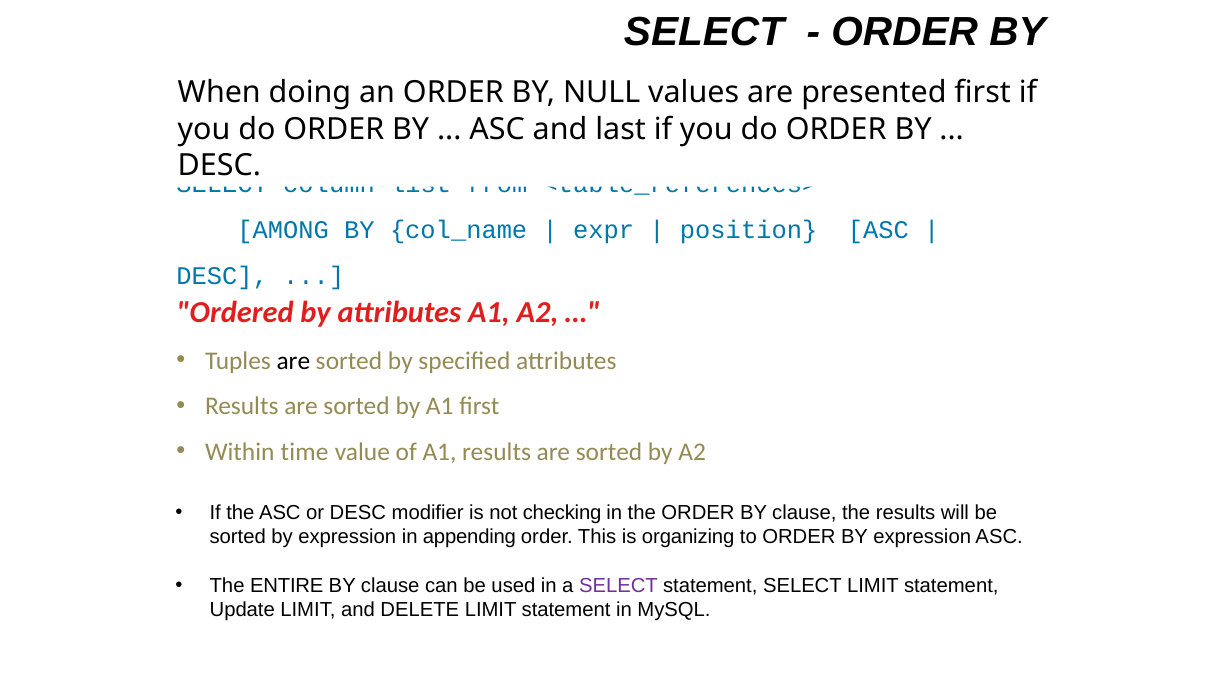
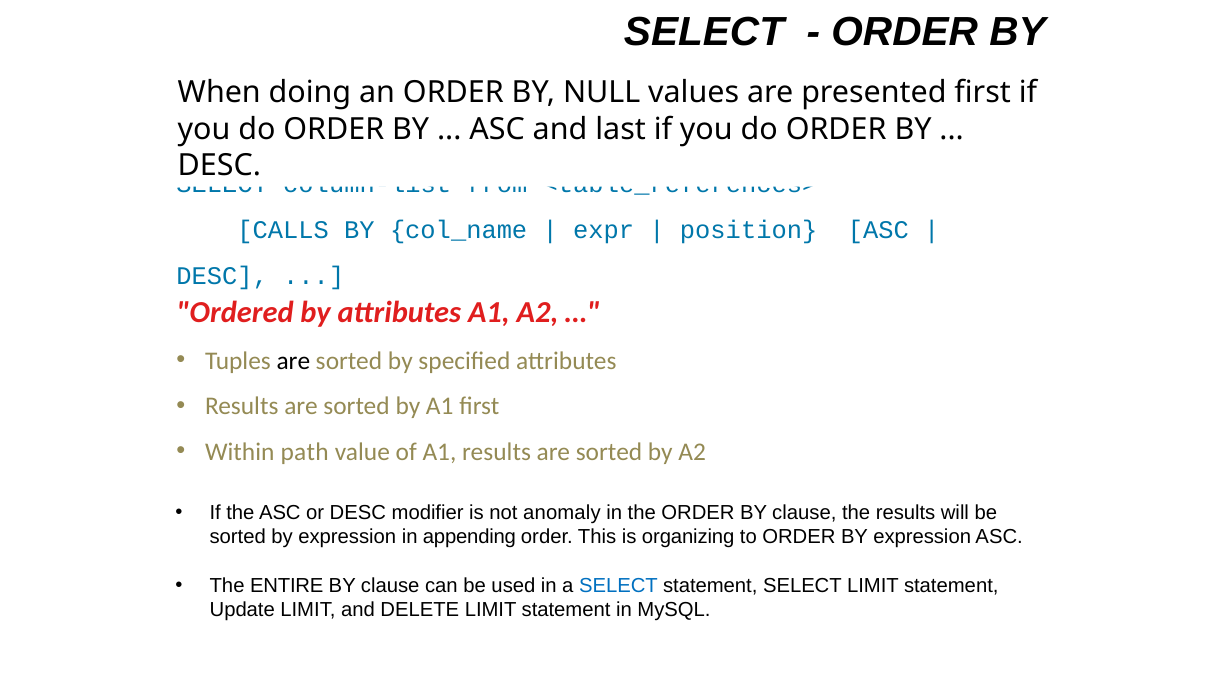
AMONG: AMONG -> CALLS (283, 230)
time: time -> path (305, 452)
checking: checking -> anomaly (562, 513)
SELECT colour: purple -> blue (618, 586)
